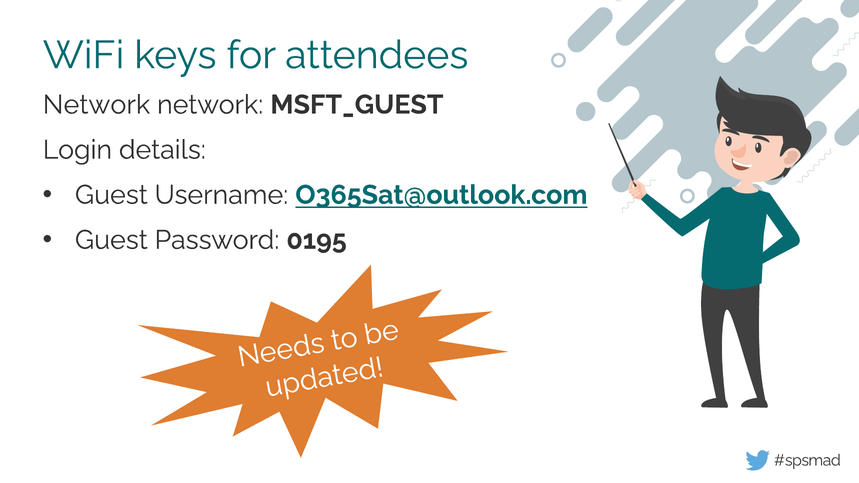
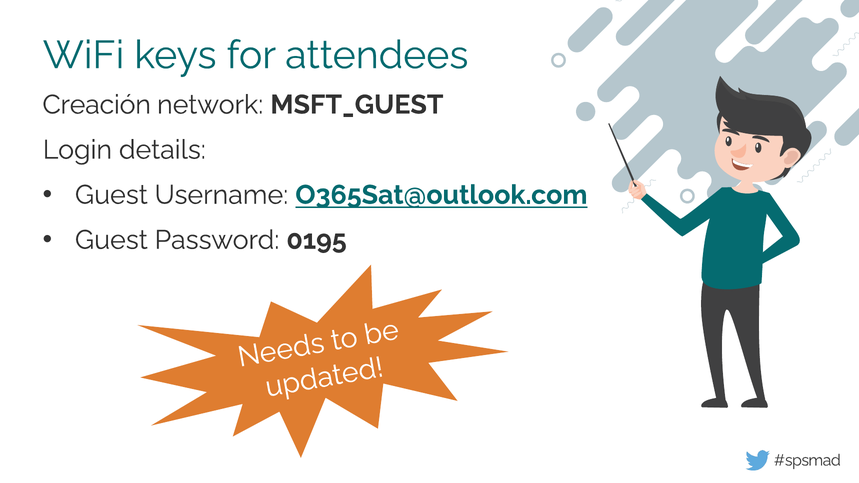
Network: Network -> Creación (97, 105)
